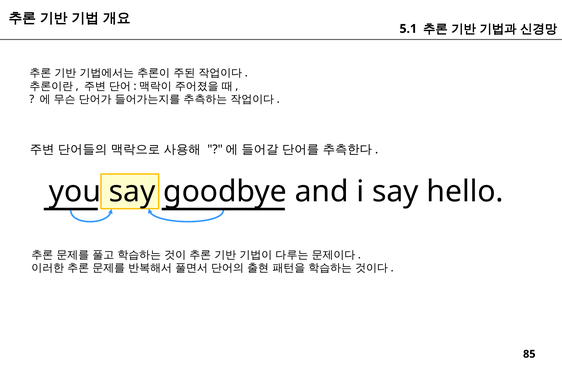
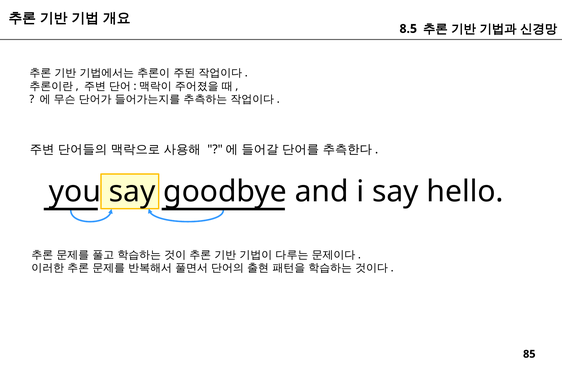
5.1: 5.1 -> 8.5 (408, 29)
